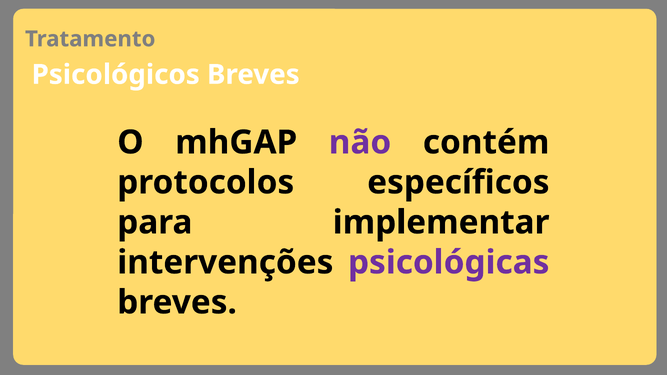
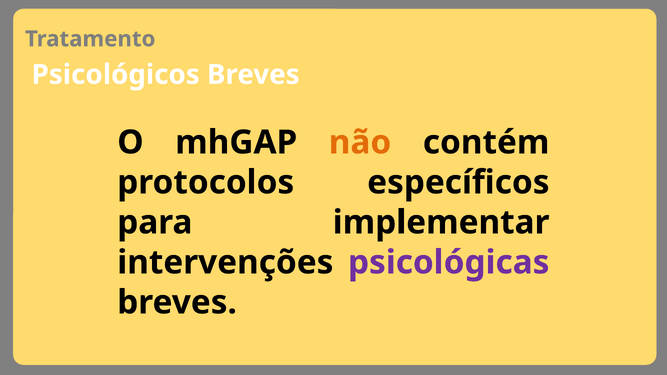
não colour: purple -> orange (360, 142)
